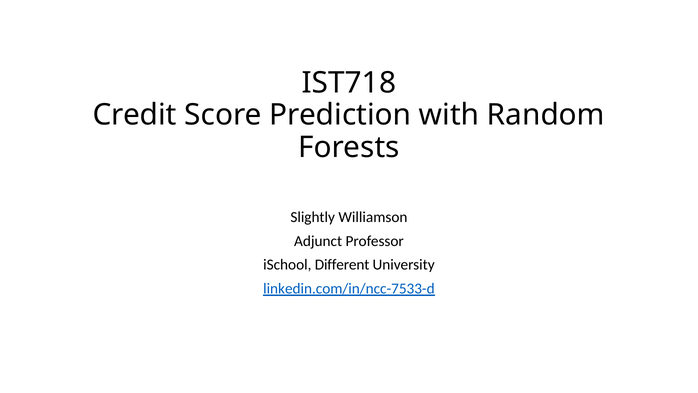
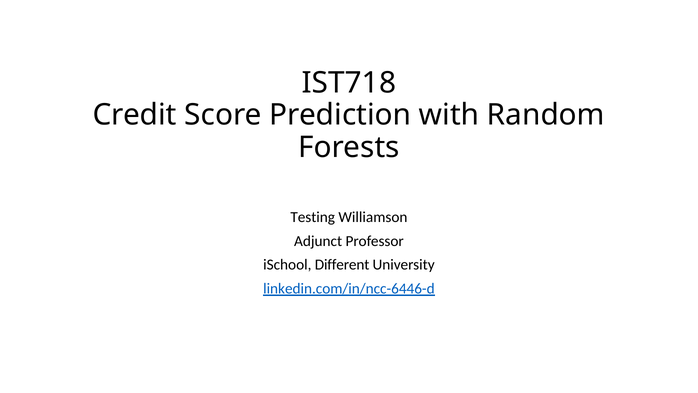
Slightly: Slightly -> Testing (313, 217)
linkedin.com/in/ncc-7533-d: linkedin.com/in/ncc-7533-d -> linkedin.com/in/ncc-6446-d (349, 289)
